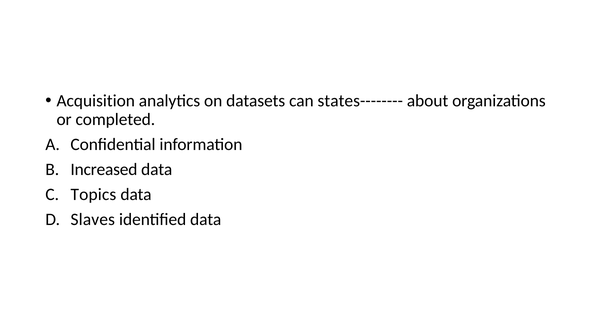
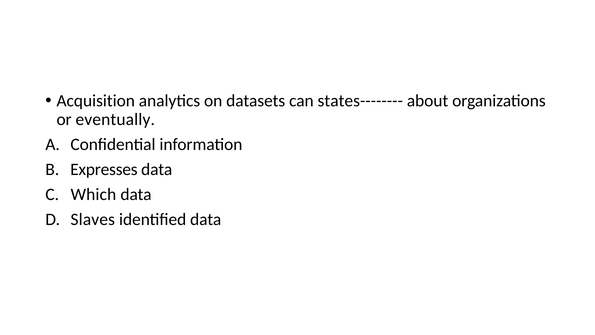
completed: completed -> eventually (115, 119)
Increased: Increased -> Expresses (104, 169)
Topics: Topics -> Which (93, 194)
